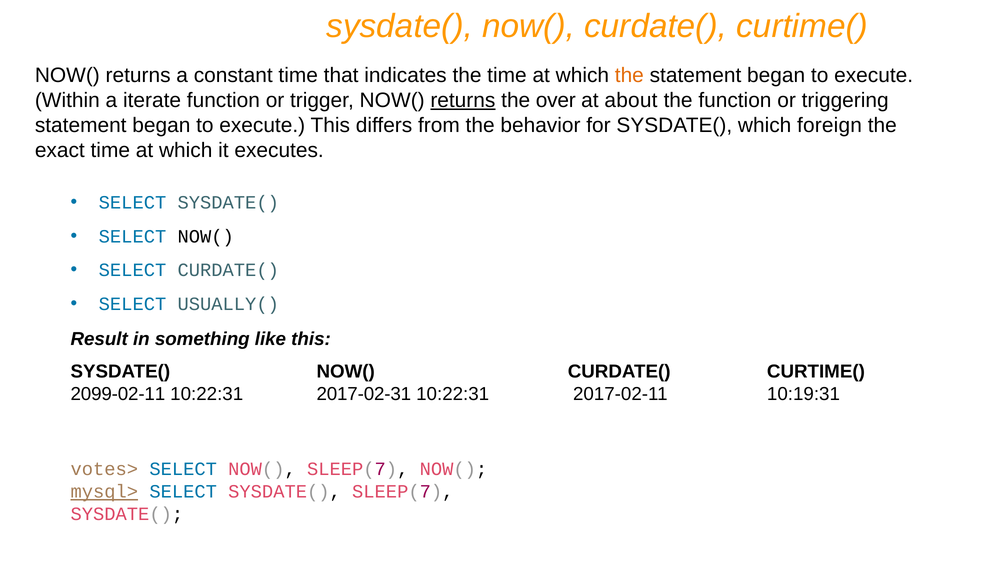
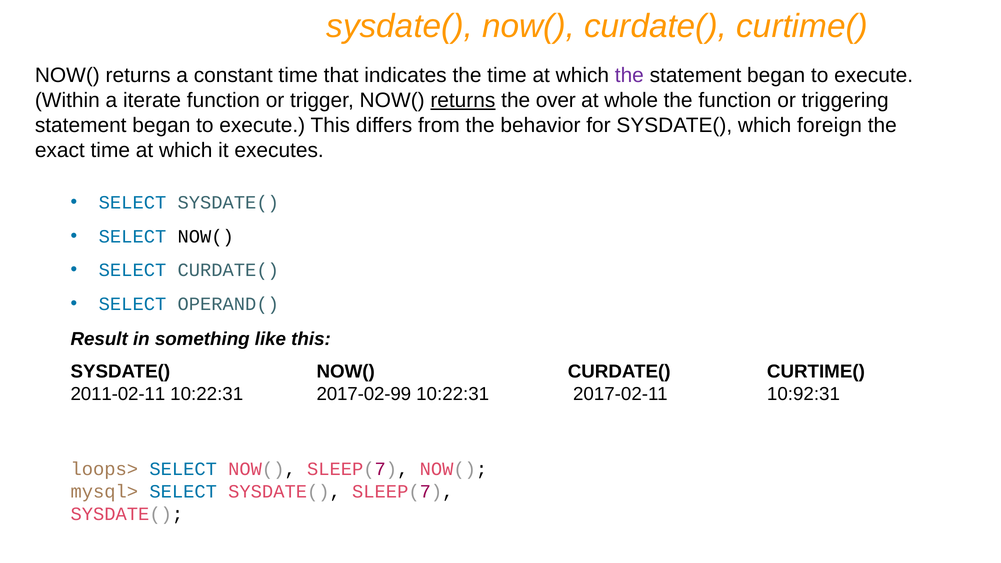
the colour: orange -> purple (629, 75)
about: about -> whole (631, 100)
USUALLY(: USUALLY( -> OPERAND( (228, 304)
2099-02-11: 2099-02-11 -> 2011-02-11 (118, 394)
2017-02-31: 2017-02-31 -> 2017-02-99 (364, 394)
10:19:31: 10:19:31 -> 10:92:31 (803, 394)
votes>: votes> -> loops> (104, 469)
mysql> underline: present -> none (104, 492)
